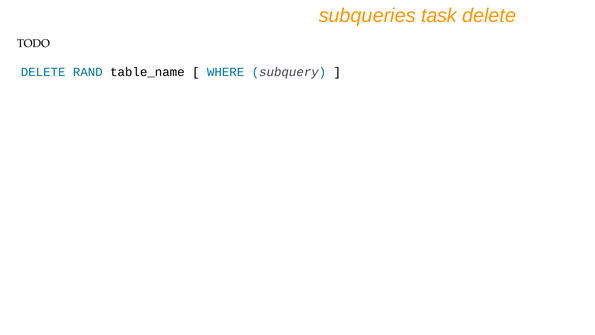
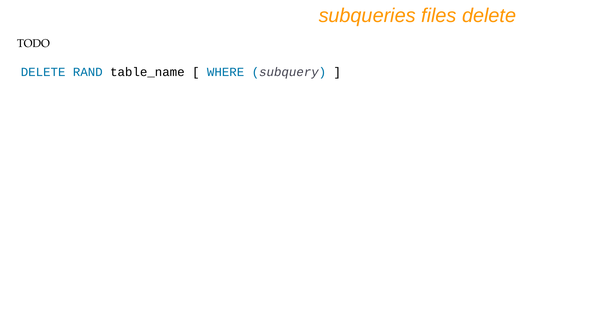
task: task -> files (439, 15)
